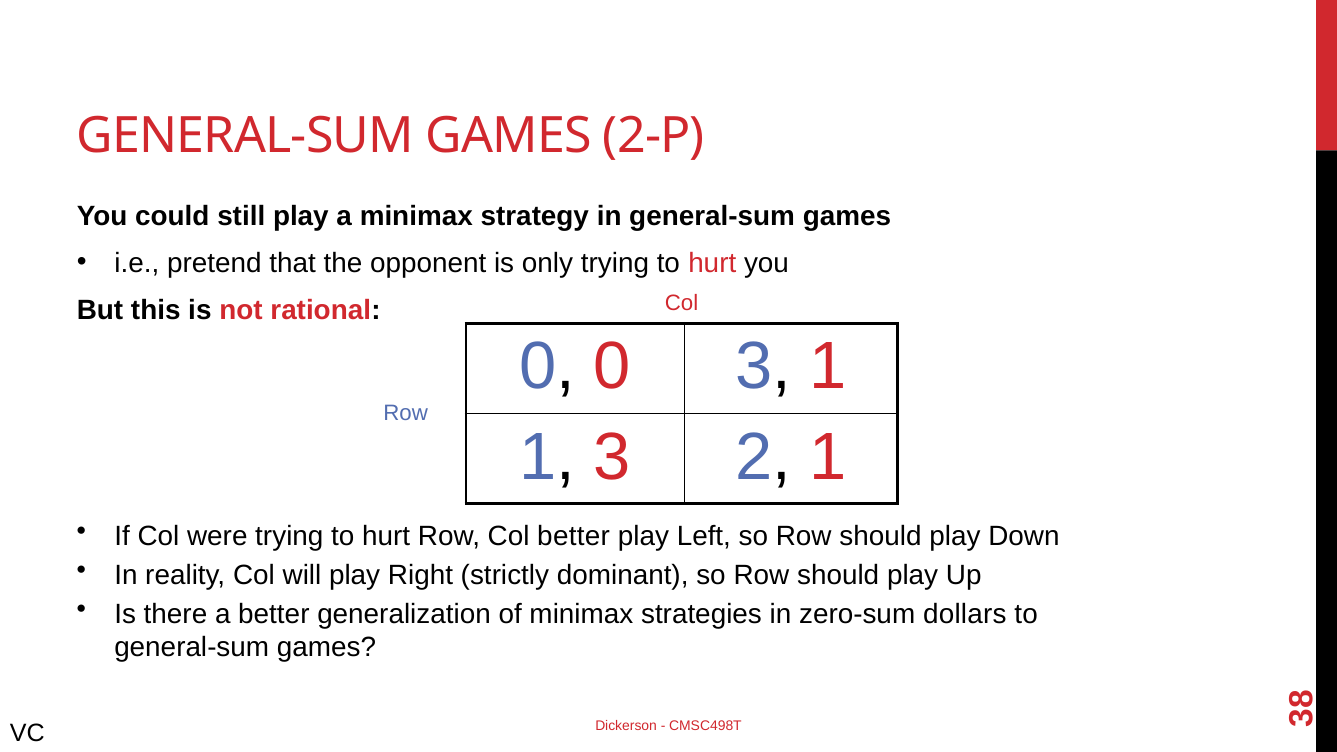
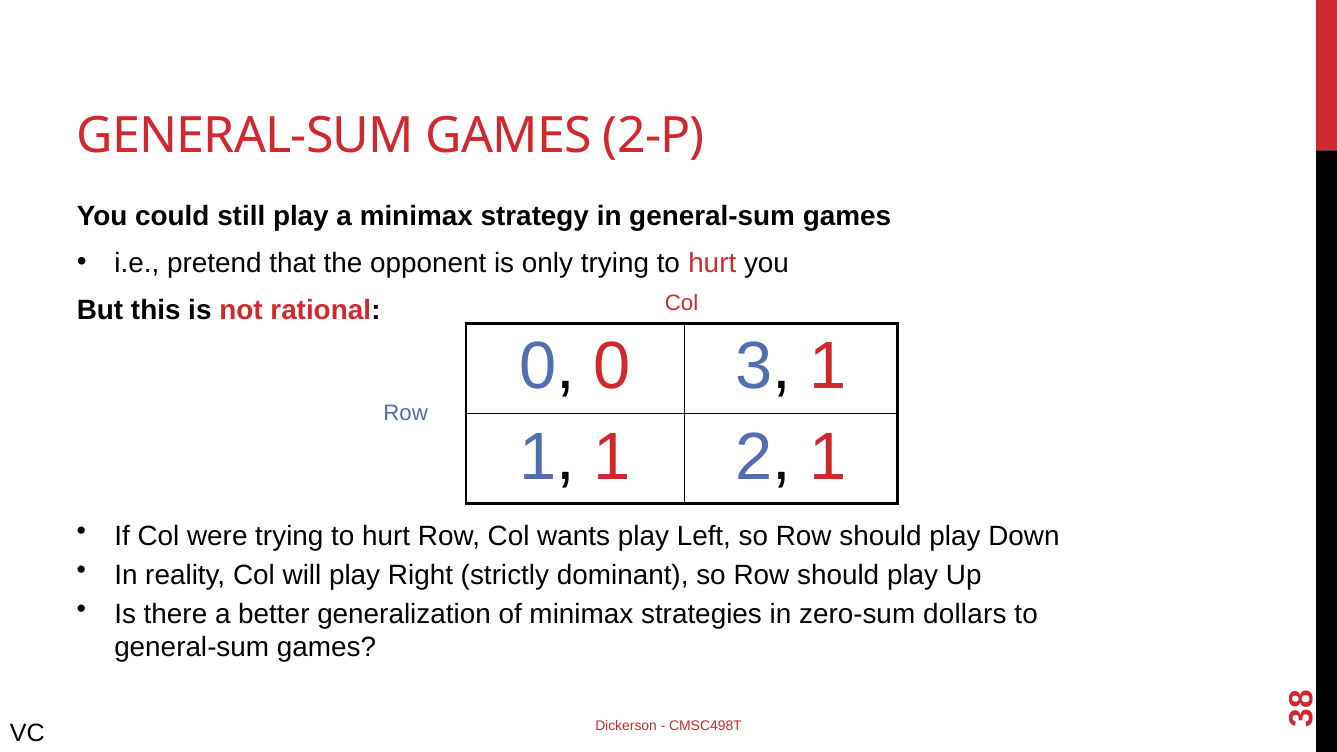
3: 3 -> 1 (612, 457)
Col better: better -> wants (574, 536)
